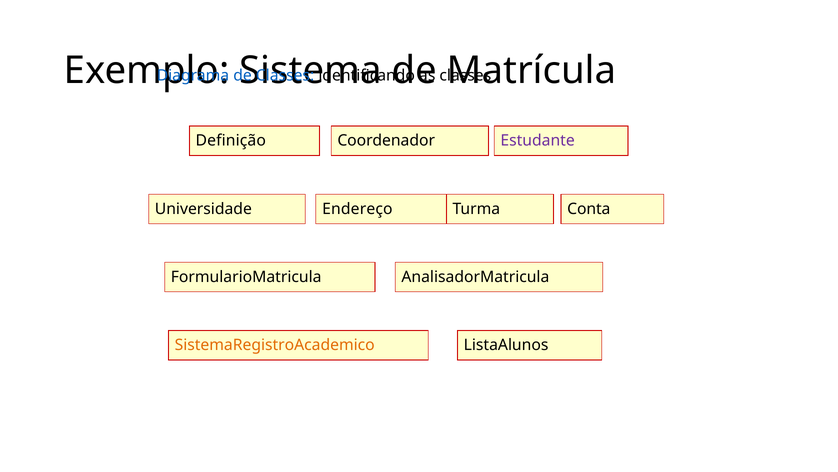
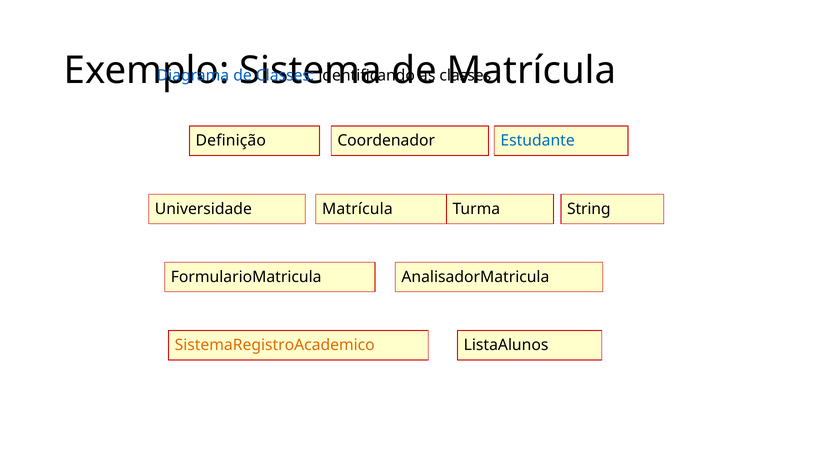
Estudante colour: purple -> blue (538, 140)
Universidade Endereço: Endereço -> Matrícula (357, 209)
Conta: Conta -> String (589, 209)
